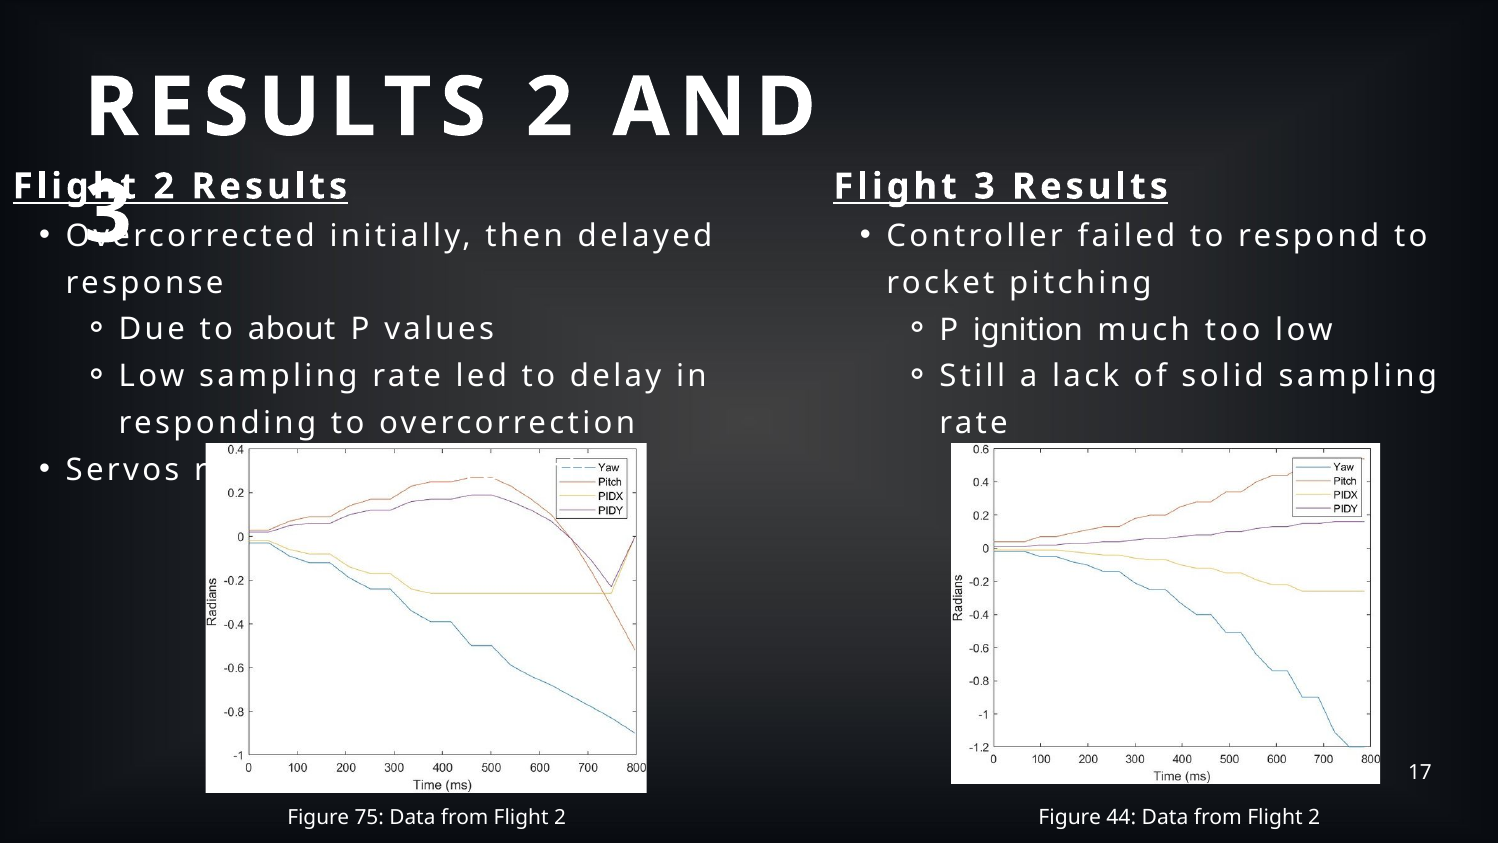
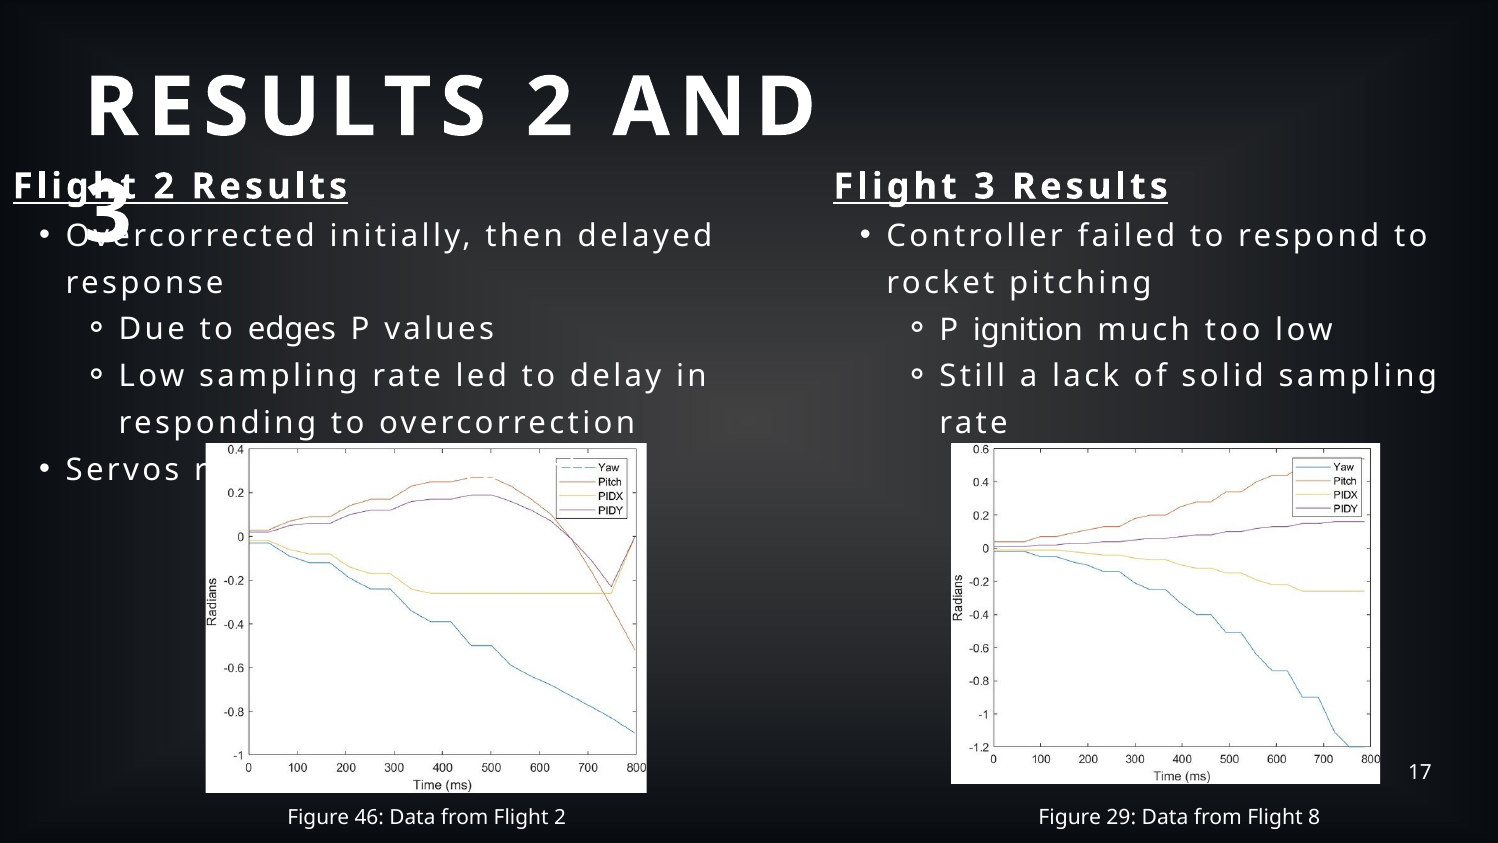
about: about -> edges (292, 330)
44: 44 -> 29 (1121, 817)
2: 2 -> 8 (1314, 817)
75: 75 -> 46 (369, 817)
